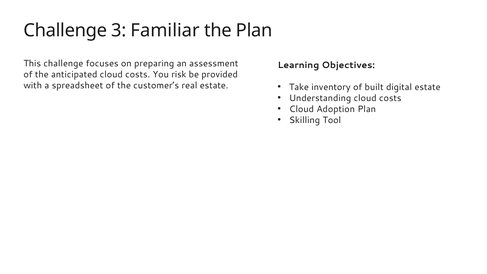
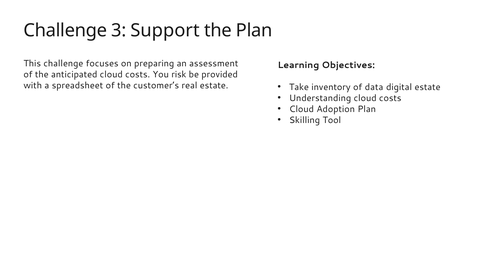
Familiar: Familiar -> Support (165, 30)
built: built -> data (374, 87)
